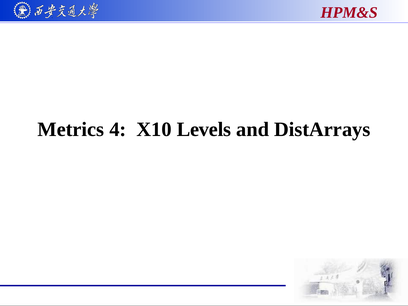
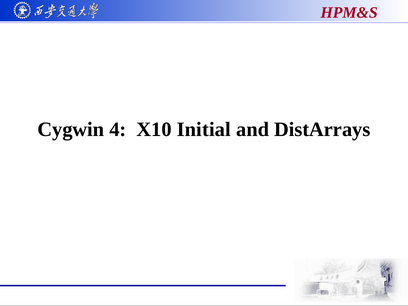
Metrics: Metrics -> Cygwin (71, 129)
Levels: Levels -> Initial (204, 129)
